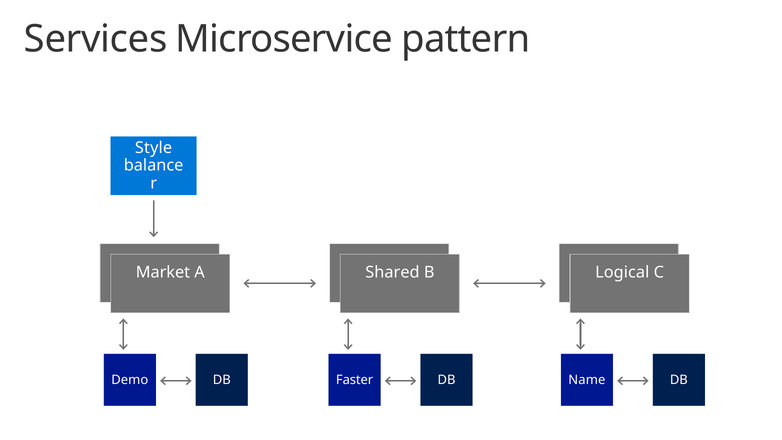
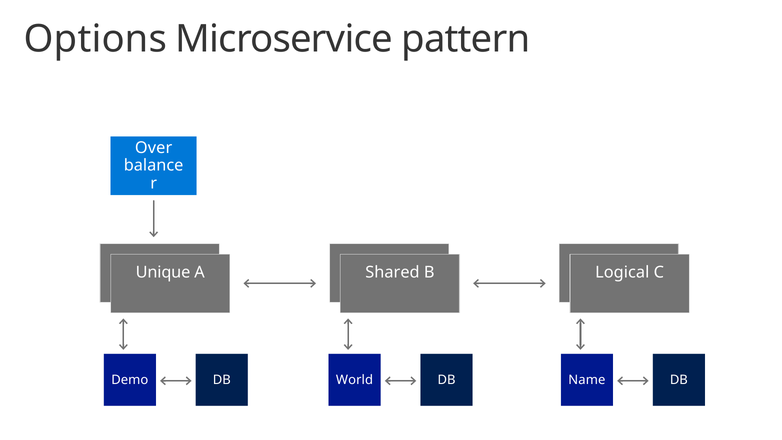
Services: Services -> Options (95, 39)
Style: Style -> Over (154, 148)
Market: Market -> Unique (163, 272)
Faster: Faster -> World (355, 380)
